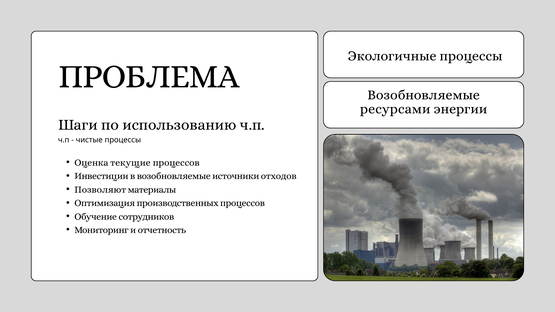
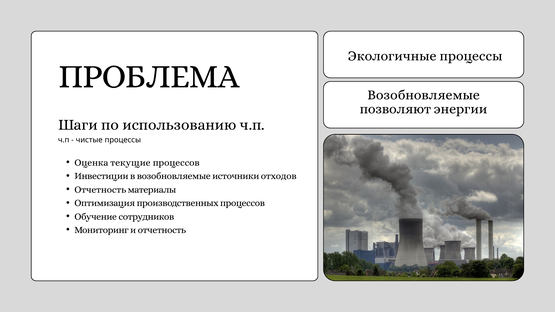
ресурсами: ресурсами -> позволяют (395, 109)
Позволяют: Позволяют -> Отчетность (100, 190)
